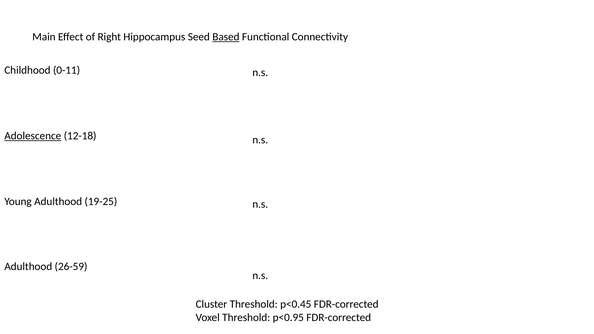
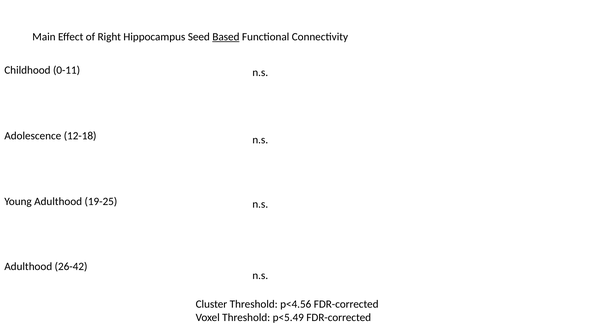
Adolescence underline: present -> none (33, 136)
26-59: 26-59 -> 26-42 (71, 267)
p<0.45: p<0.45 -> p<4.56 (296, 304)
p<0.95: p<0.95 -> p<5.49 (288, 318)
